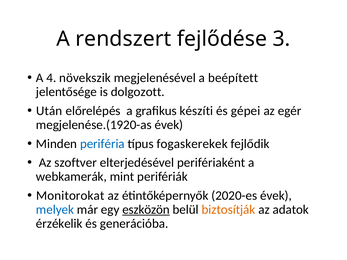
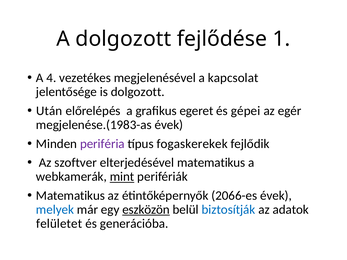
A rendszert: rendszert -> dolgozott (123, 39)
3: 3 -> 1 (281, 39)
növekszik: növekszik -> vezetékes (85, 78)
beépített: beépített -> kapcsolat (233, 78)
készíti: készíti -> egeret (197, 111)
megjelenése.(1920-as: megjelenése.(1920-as -> megjelenése.(1983-as (94, 125)
periféria colour: blue -> purple (102, 144)
elterjedésével perifériaként: perifériaként -> matematikus (211, 163)
mint underline: none -> present (122, 177)
Monitorokat: Monitorokat -> Matematikus (70, 196)
2020-es: 2020-es -> 2066-es (234, 196)
biztosítják colour: orange -> blue (229, 210)
érzékelik: érzékelik -> felületet (59, 224)
